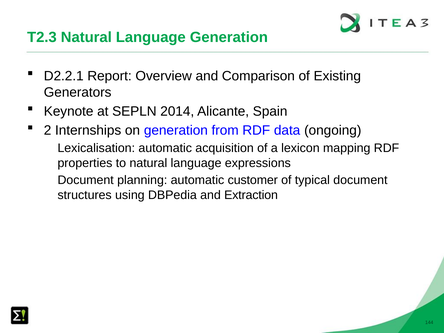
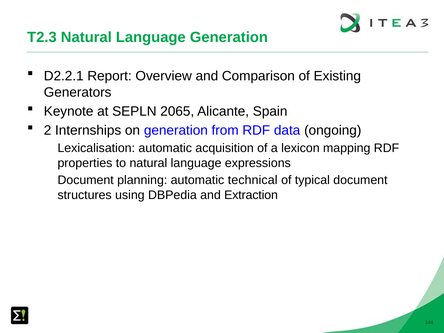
2014: 2014 -> 2065 (177, 111)
customer: customer -> technical (253, 180)
